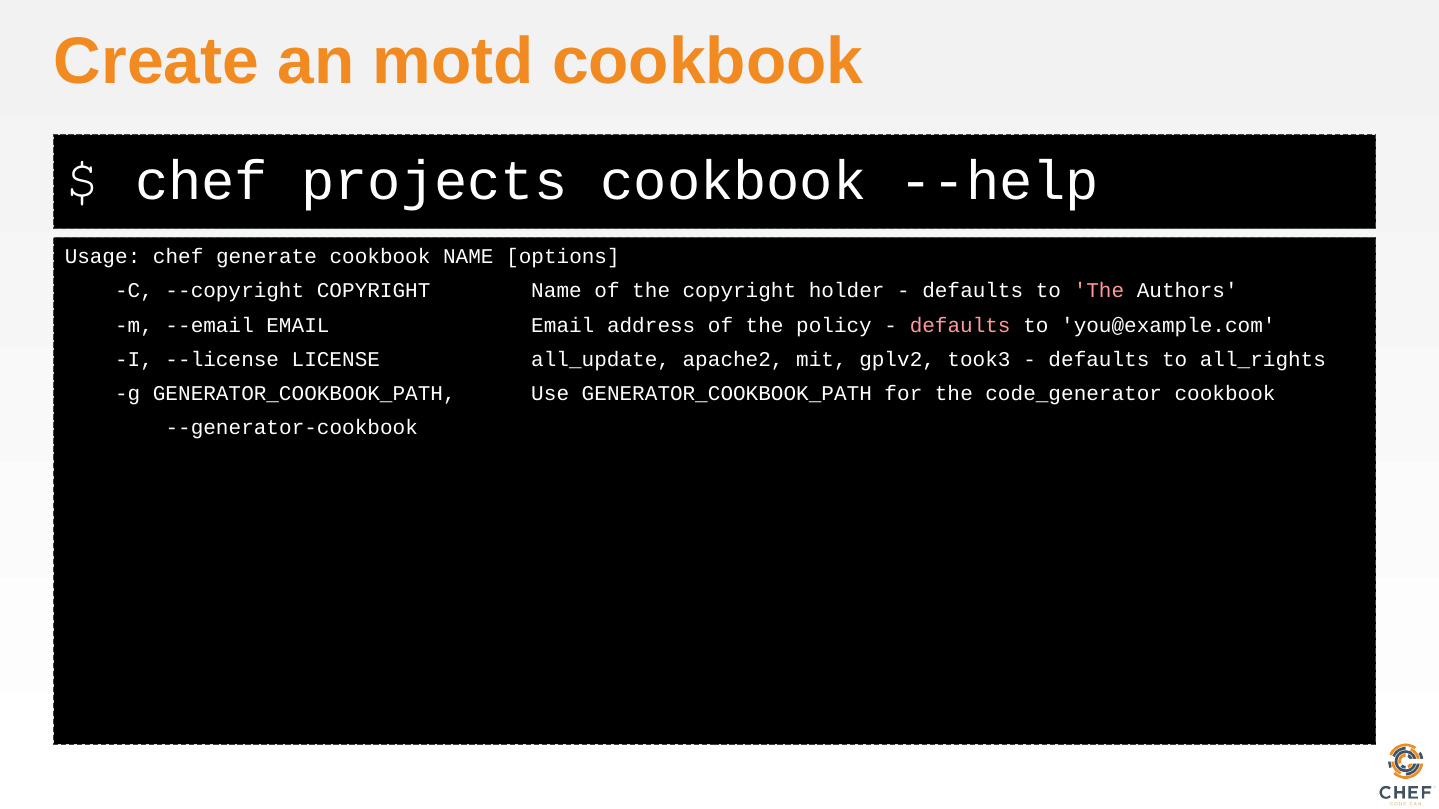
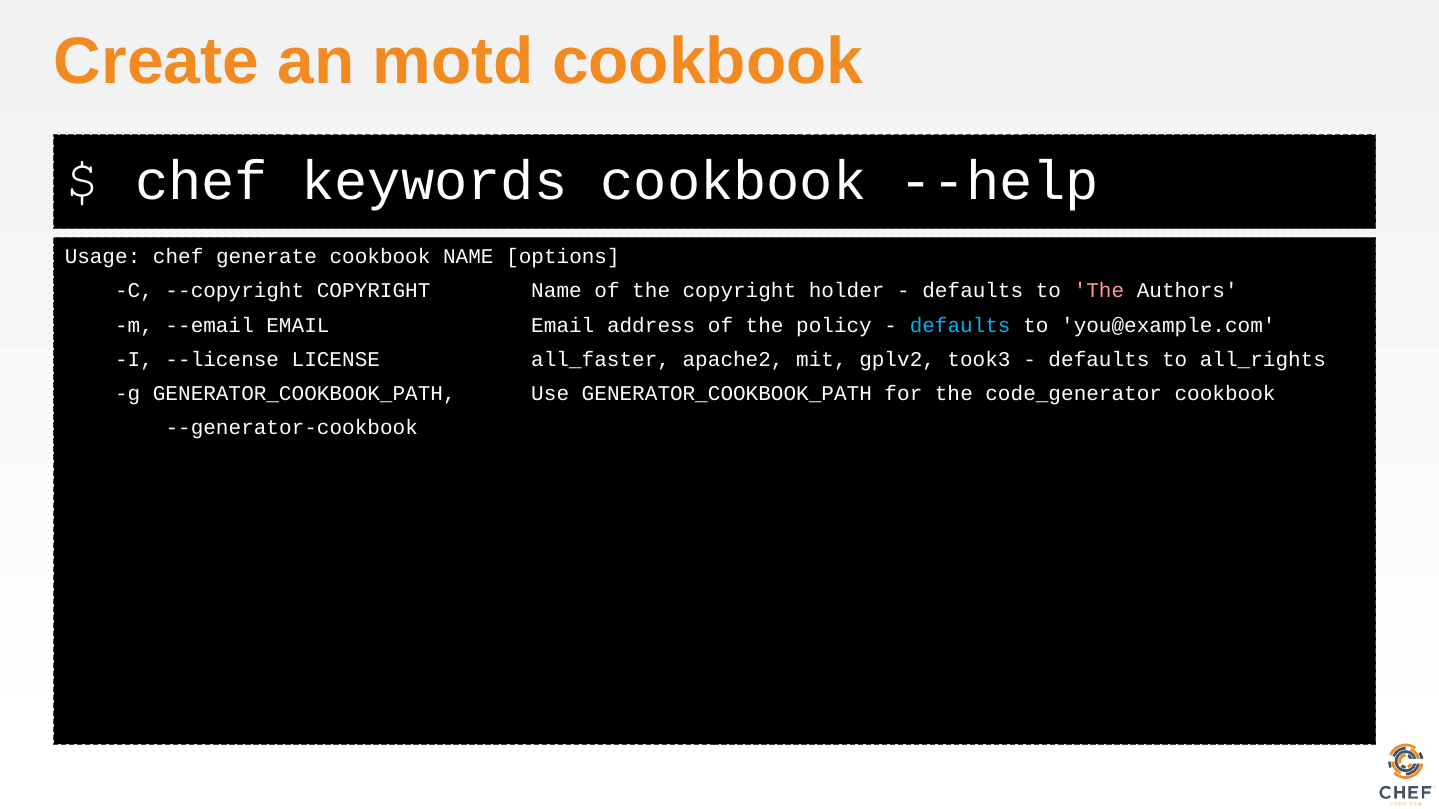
projects: projects -> keywords (434, 182)
defaults colour: pink -> light blue (960, 325)
all_update: all_update -> all_faster (601, 360)
